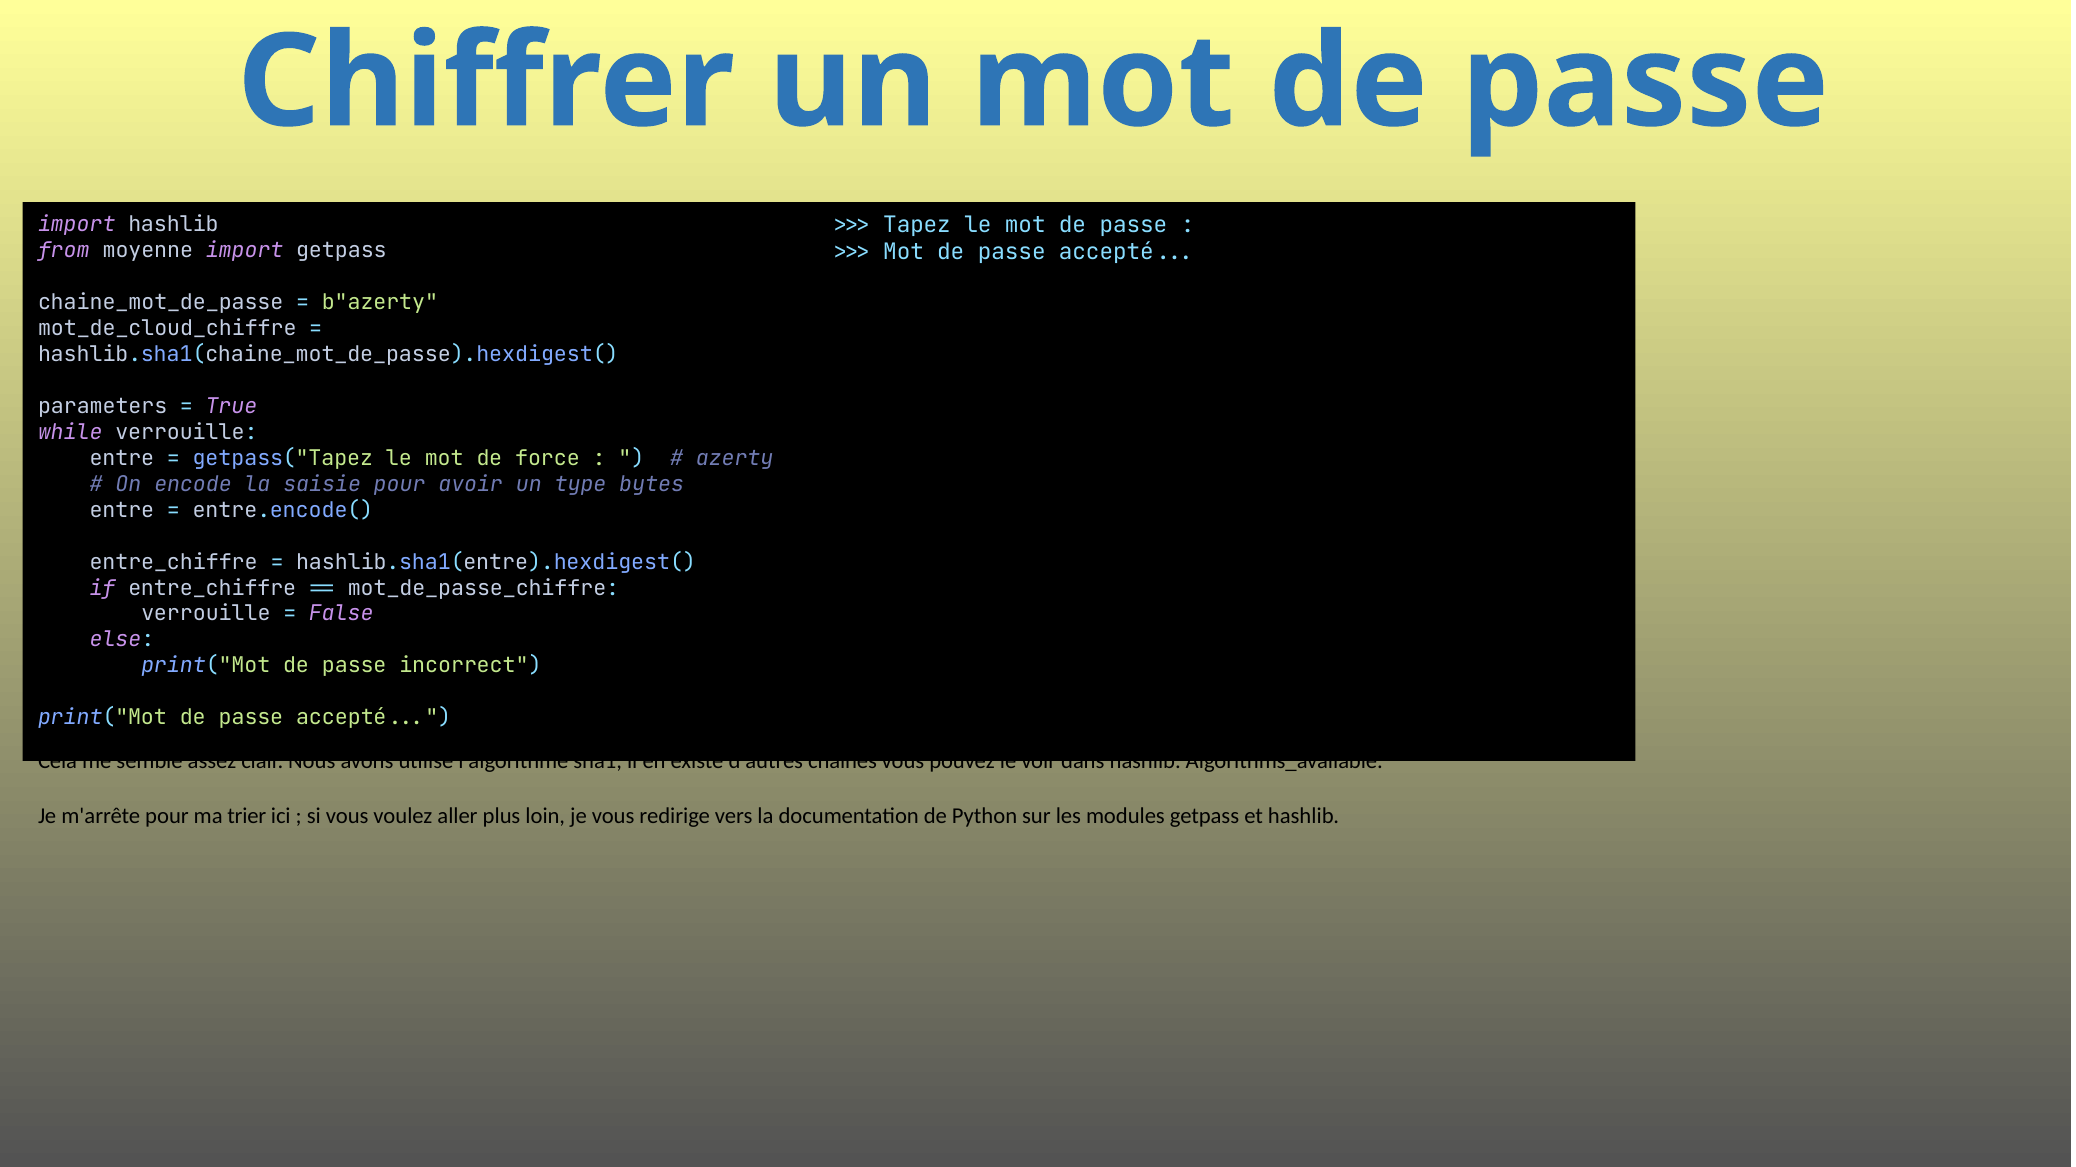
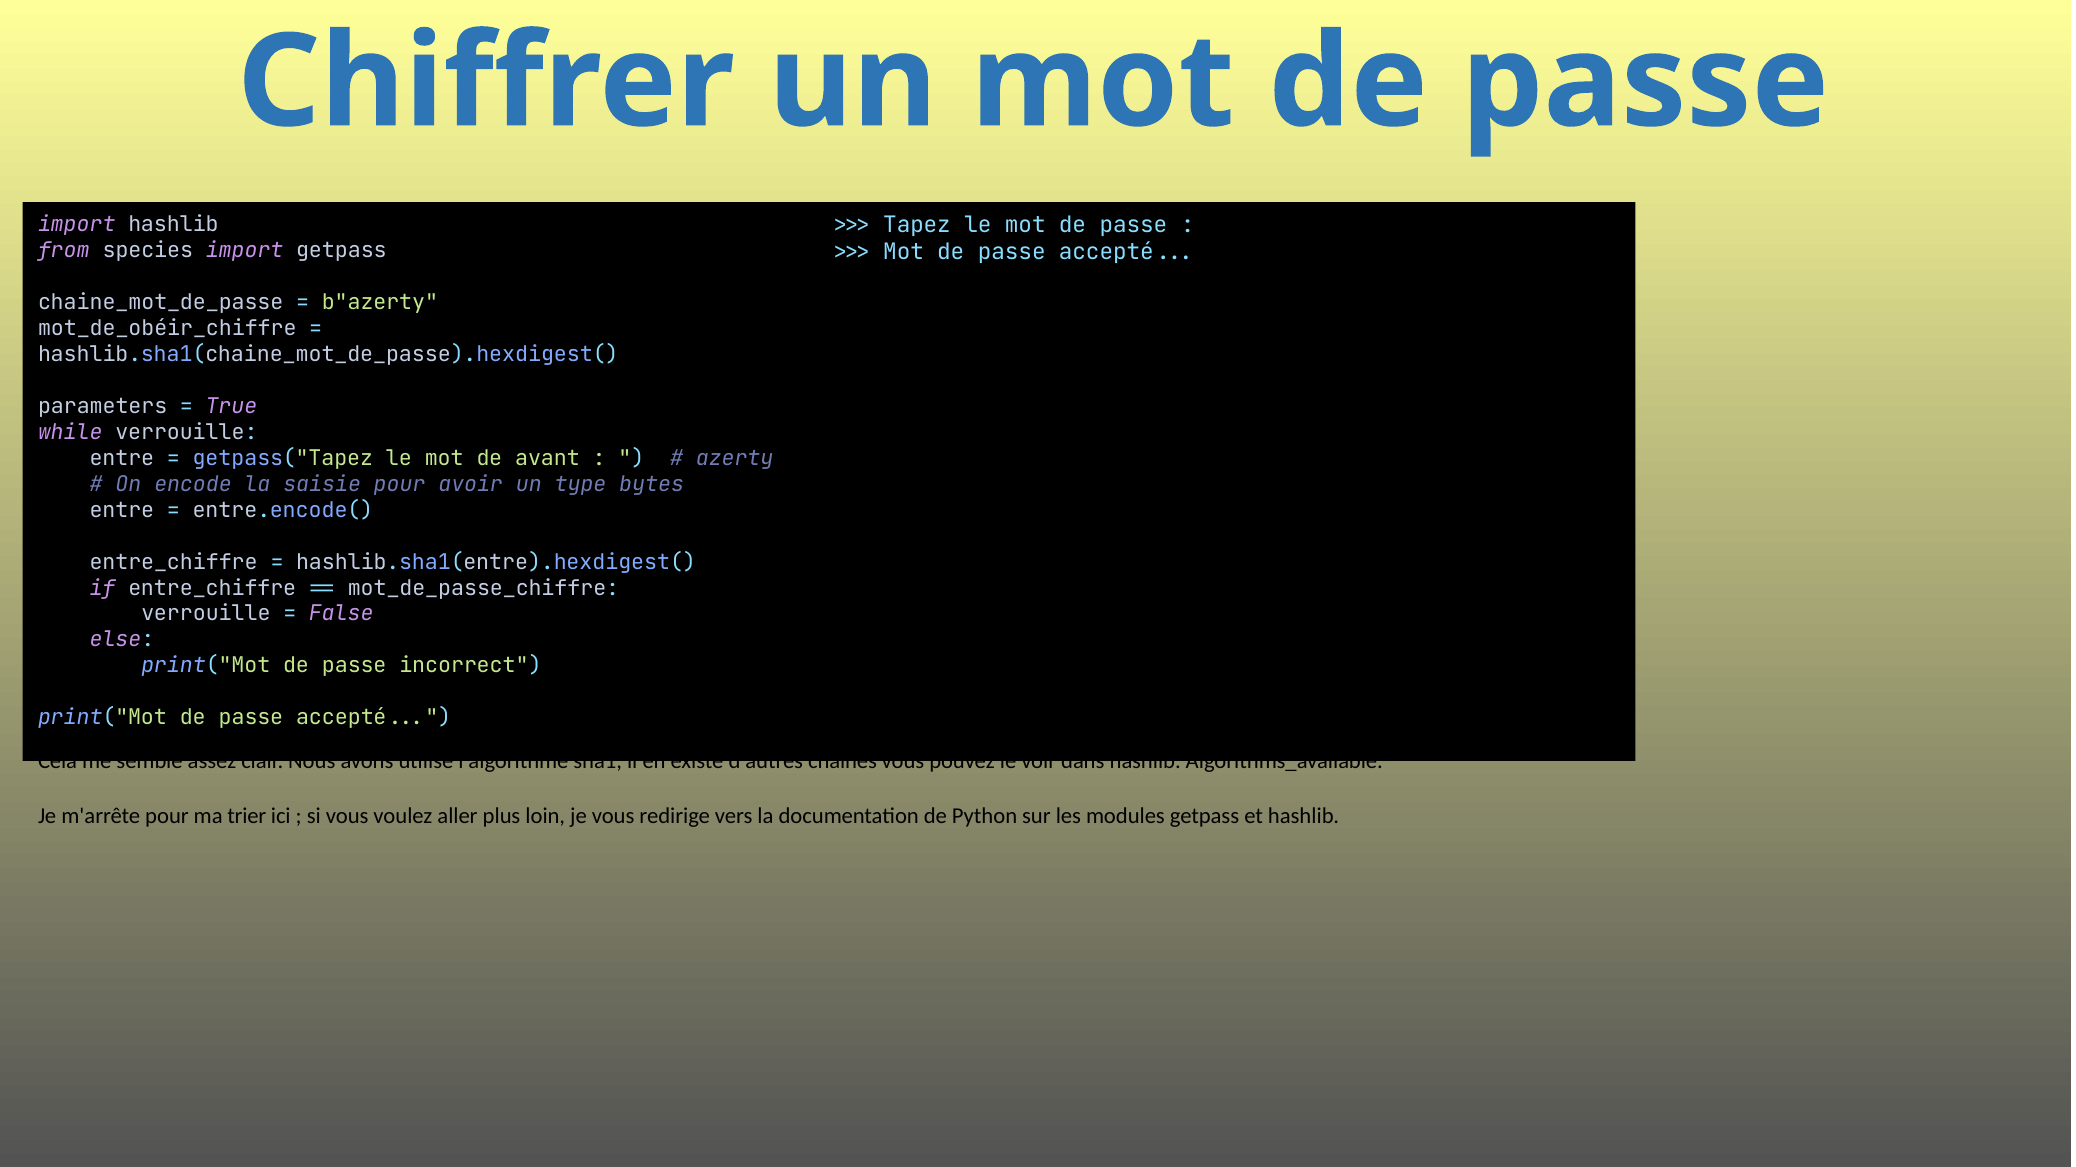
moyenne: moyenne -> species (148, 250)
mot_de_cloud_chiffre: mot_de_cloud_chiffre -> mot_de_obéir_chiffre (167, 328)
force: force -> avant (547, 458)
